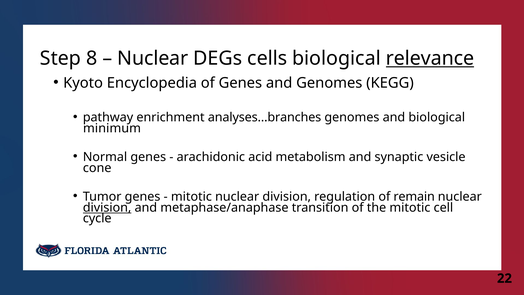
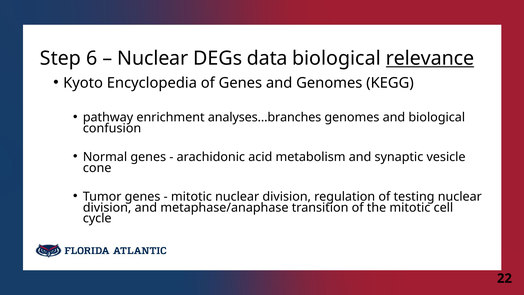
8: 8 -> 6 (92, 58)
cells: cells -> data (267, 58)
minimum: minimum -> confusion (112, 128)
remain: remain -> testing (414, 197)
division underline: present -> none (107, 207)
